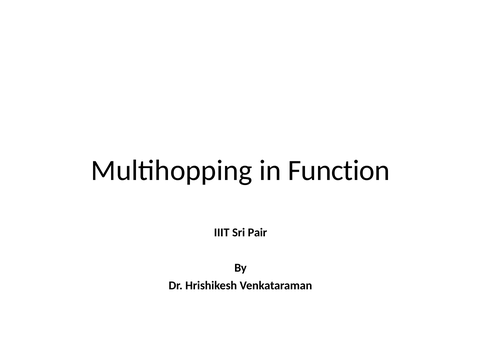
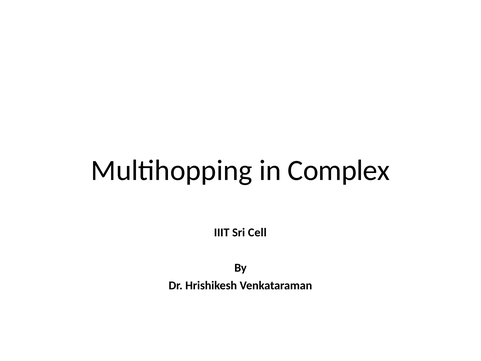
Function: Function -> Complex (339, 170)
Pair: Pair -> Cell (257, 233)
